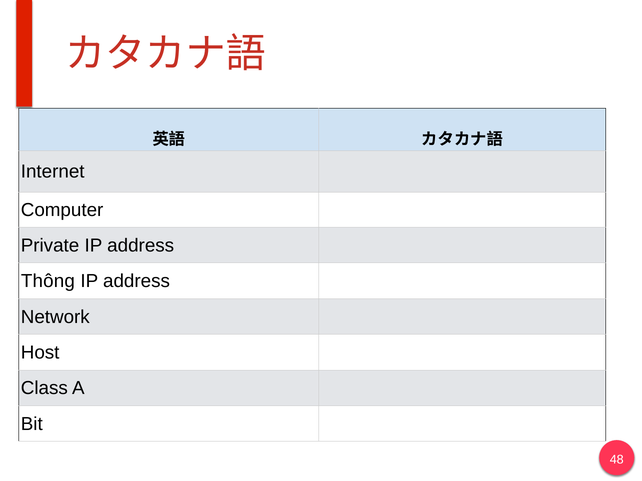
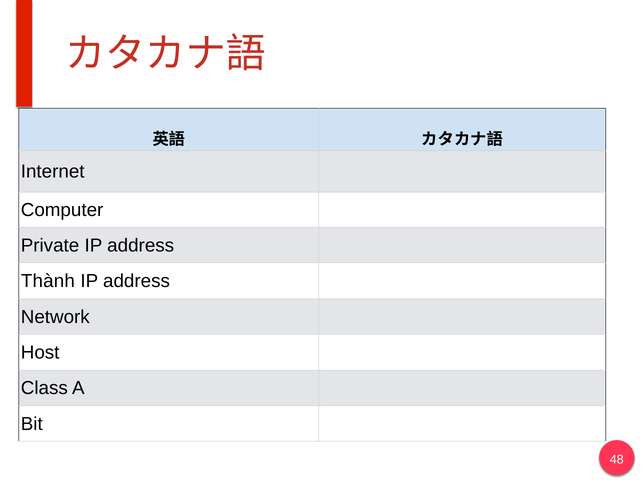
Thông: Thông -> Thành (48, 281)
